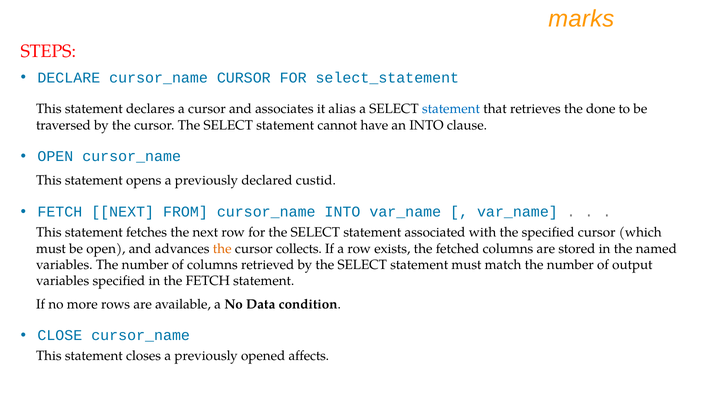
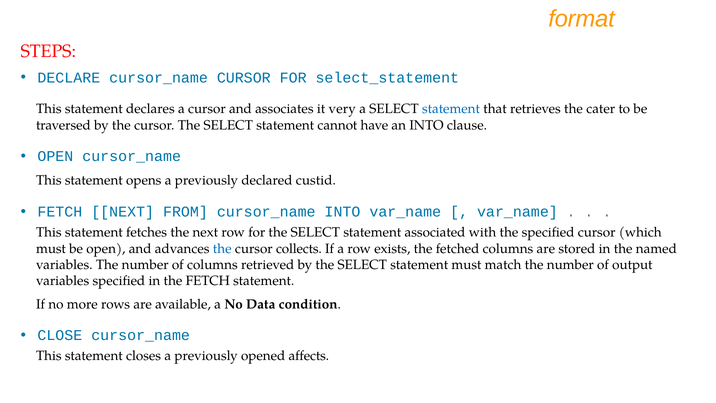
marks: marks -> format (582, 19)
alias: alias -> very (342, 109)
done: done -> cater (601, 109)
the colour: orange -> blue (222, 248)
